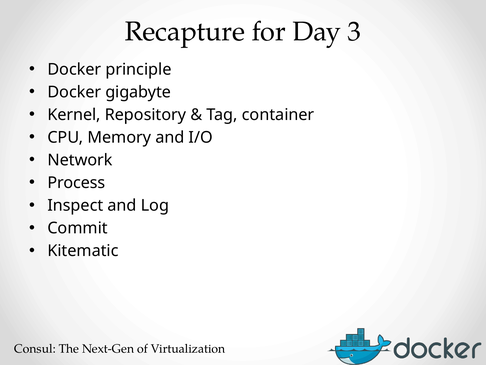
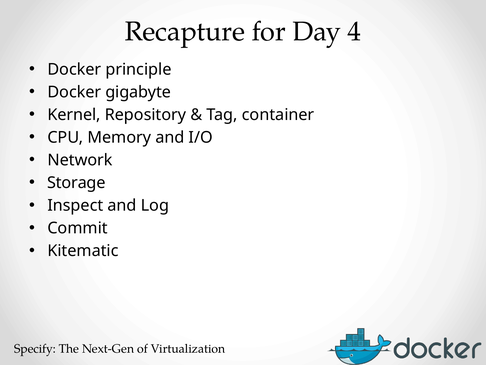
3: 3 -> 4 (354, 32)
Process: Process -> Storage (76, 183)
Consul: Consul -> Specify (35, 348)
